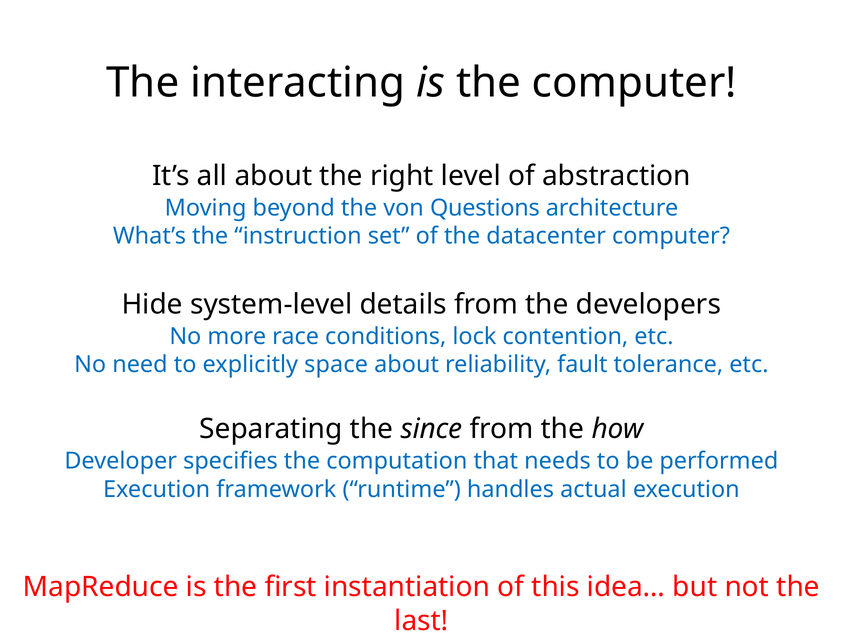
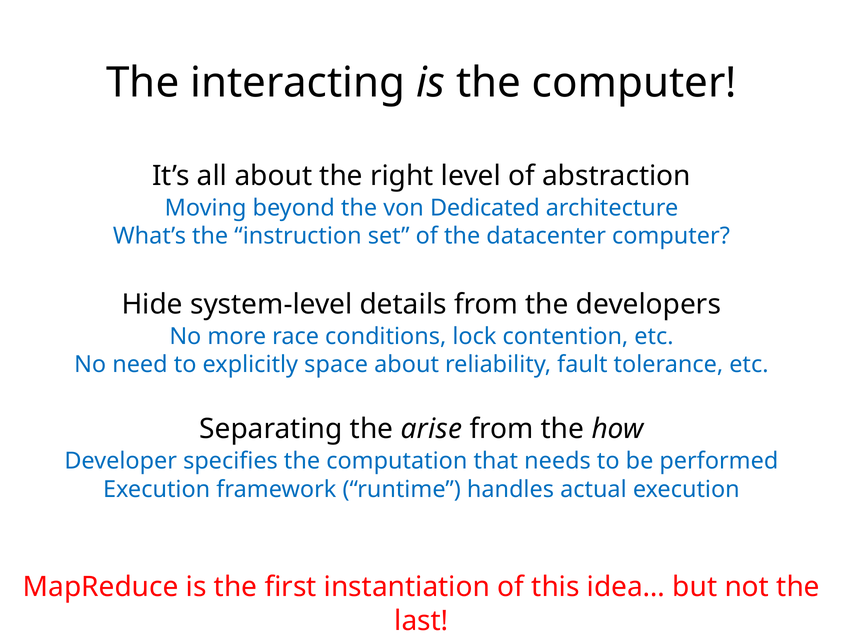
Questions: Questions -> Dedicated (485, 208)
since: since -> arise (431, 429)
